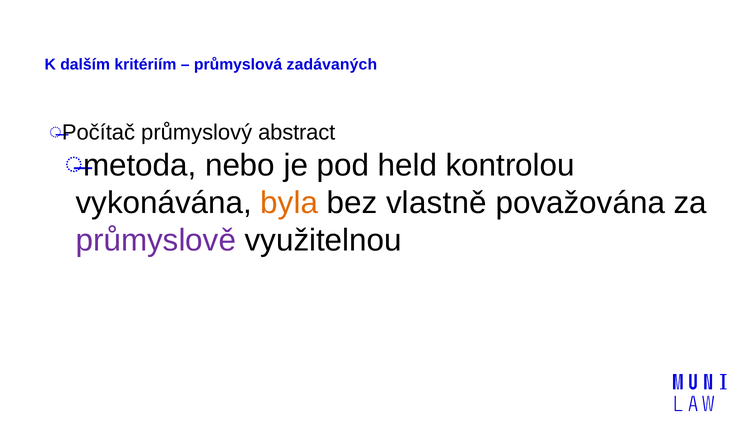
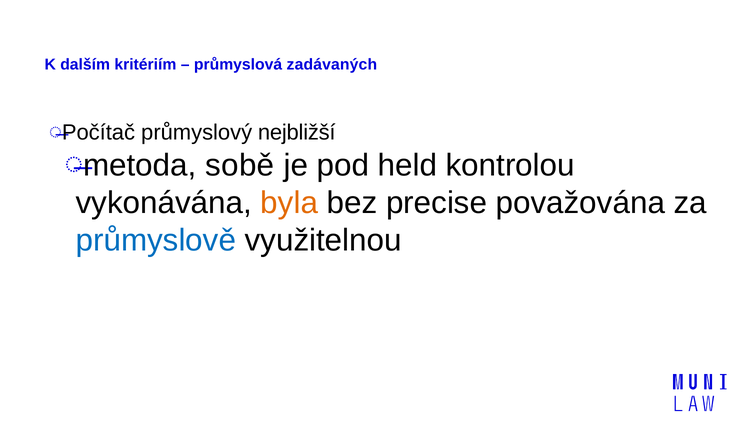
abstract: abstract -> nejbližší (297, 133)
nebo: nebo -> sobě (240, 165)
vlastně: vlastně -> precise (437, 203)
průmyslově colour: purple -> blue (156, 241)
